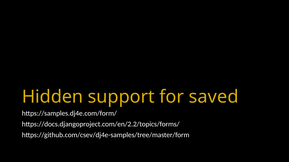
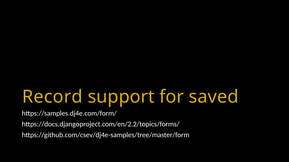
Hidden: Hidden -> Record (52, 97)
